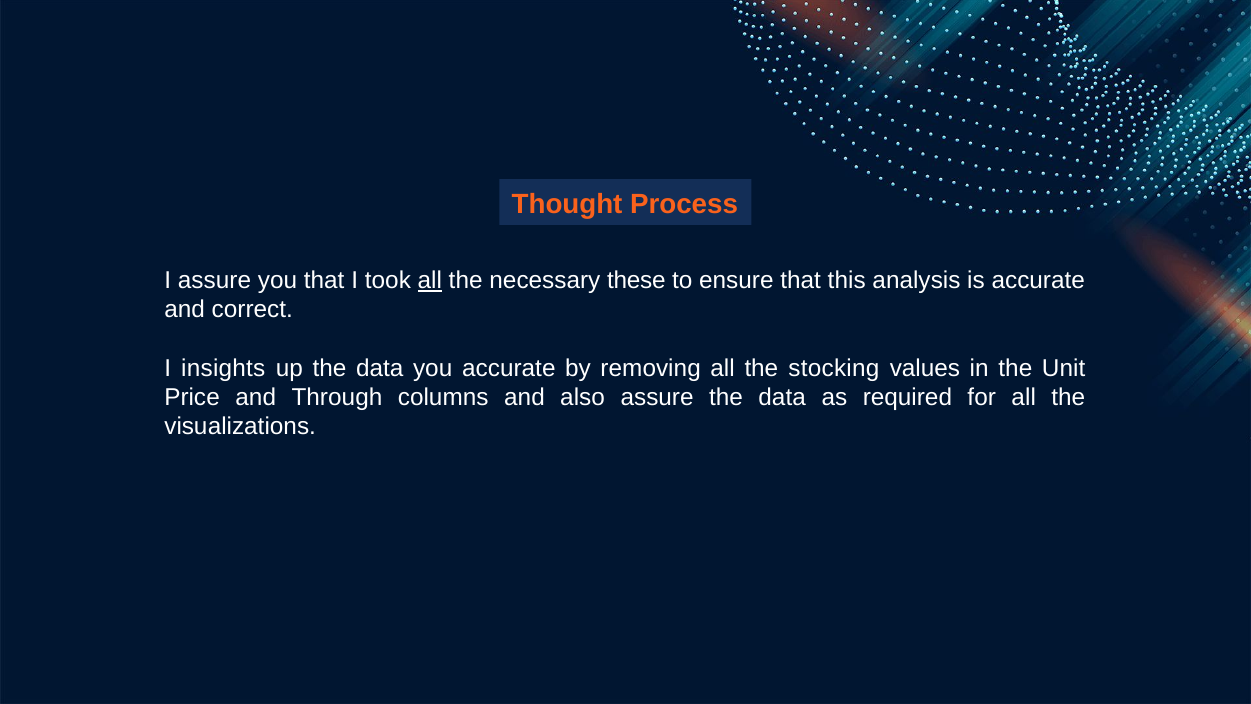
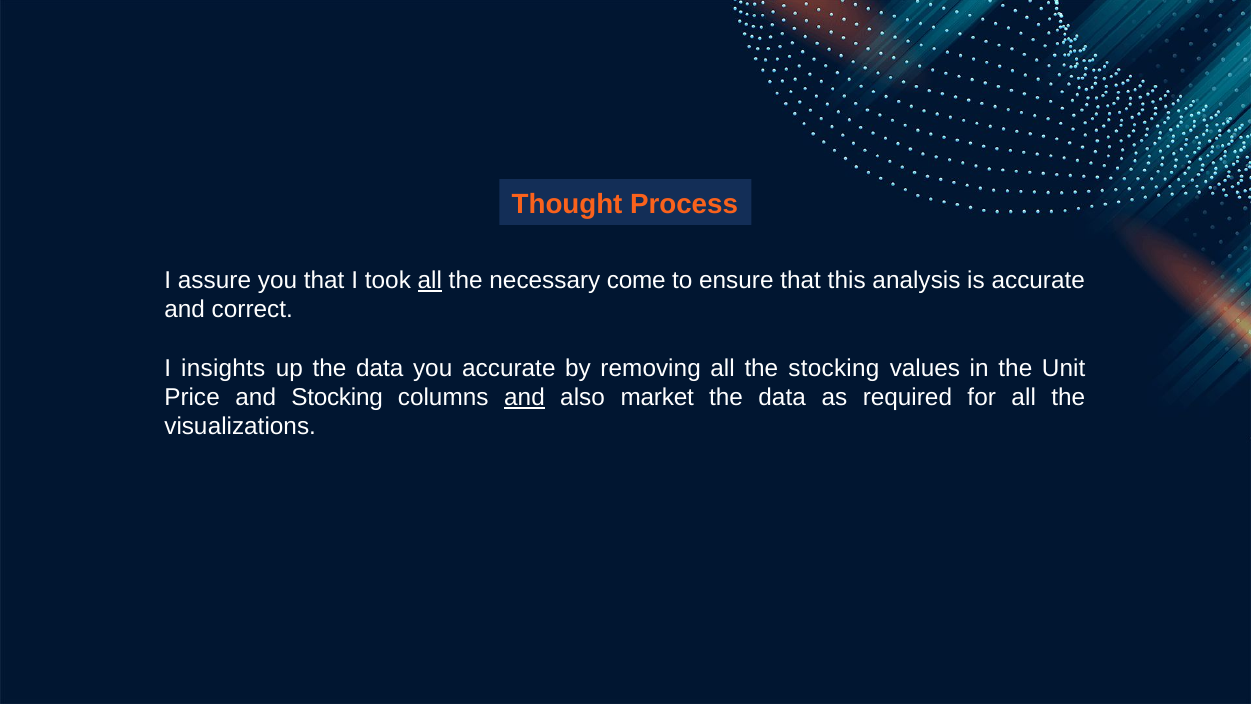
these: these -> come (636, 280)
and Through: Through -> Stocking (337, 397)
and underline: none -> present (524, 397)
also assure: assure -> market (657, 397)
